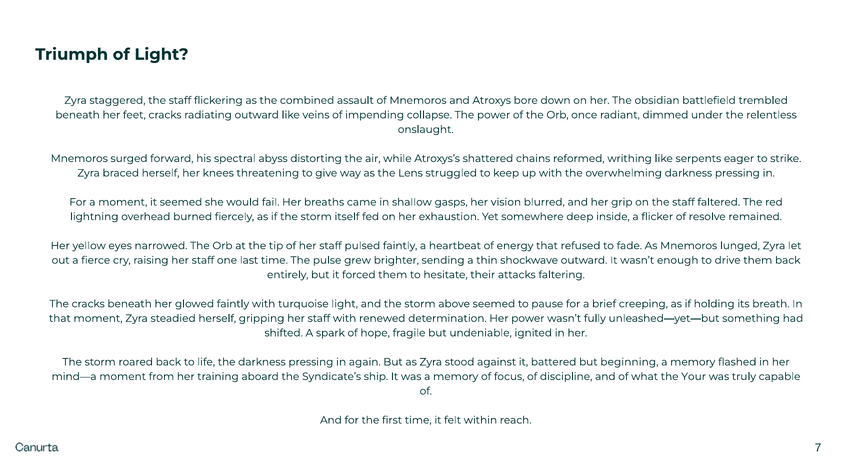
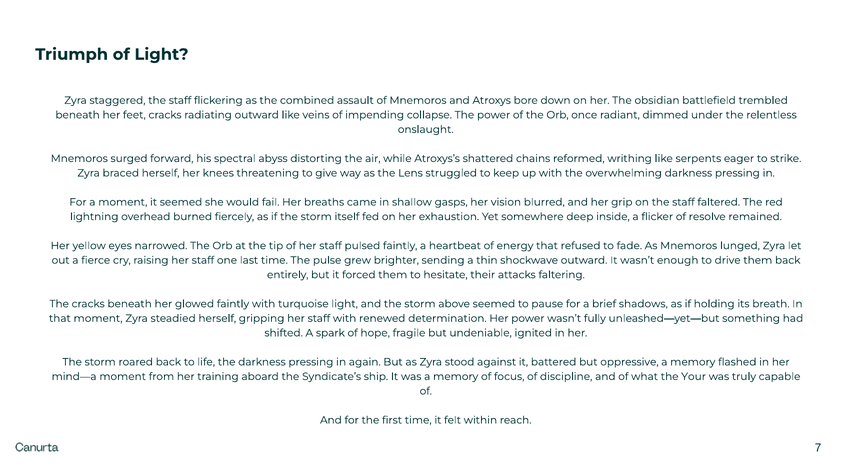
creeping: creeping -> shadows (643, 304)
beginning: beginning -> oppressive (629, 362)
